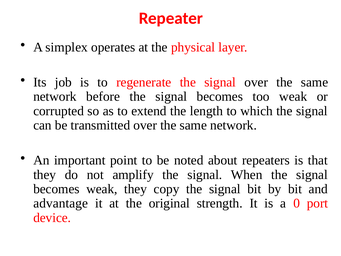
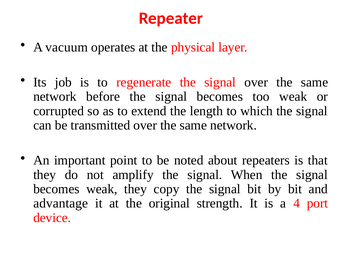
simplex: simplex -> vacuum (67, 47)
0: 0 -> 4 (297, 203)
